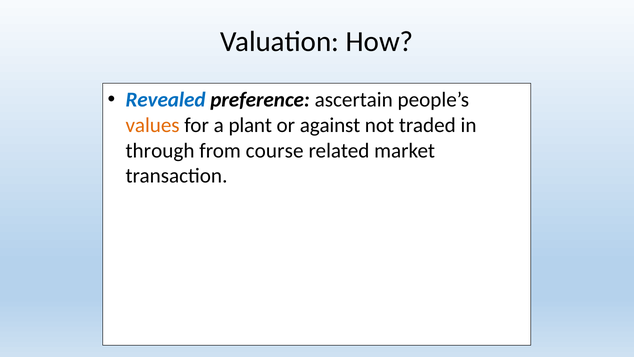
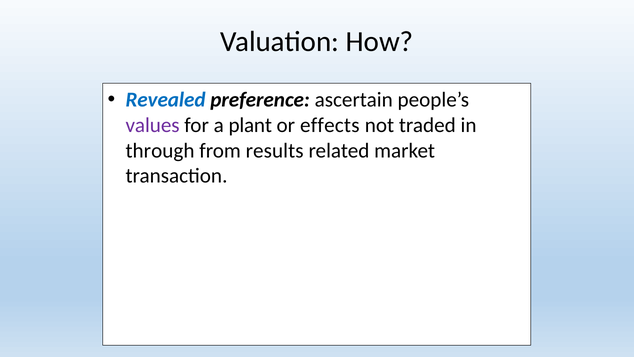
values colour: orange -> purple (153, 125)
against: against -> effects (330, 125)
course: course -> results (275, 150)
